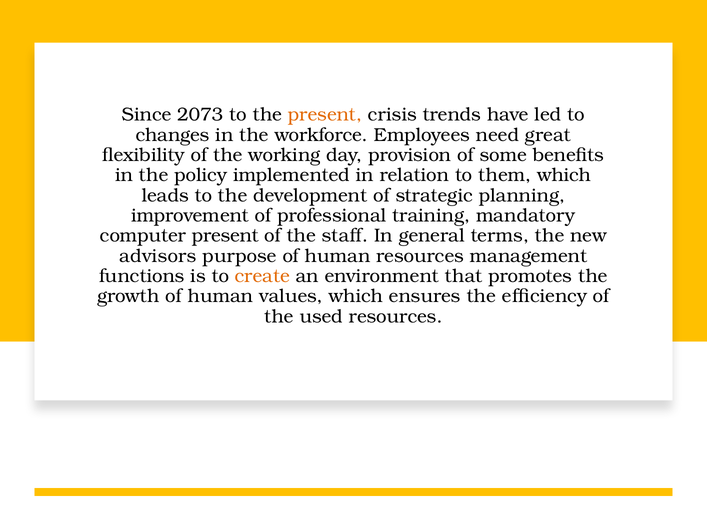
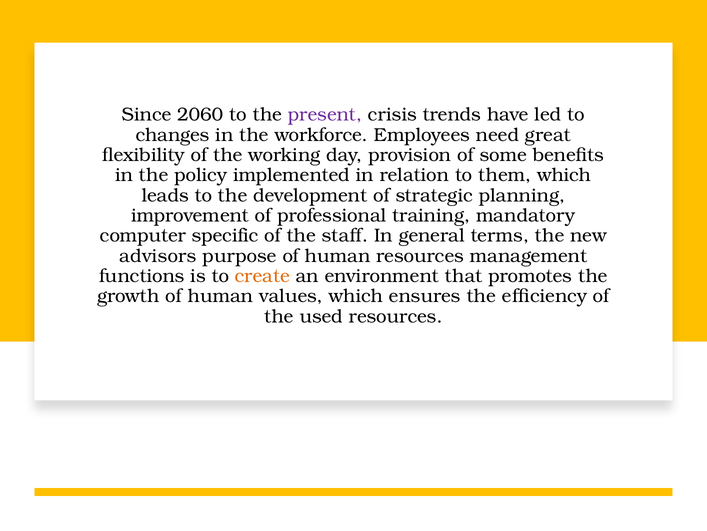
2073: 2073 -> 2060 (200, 115)
present colour: orange -> purple (325, 115)
computer present: present -> specific (225, 235)
